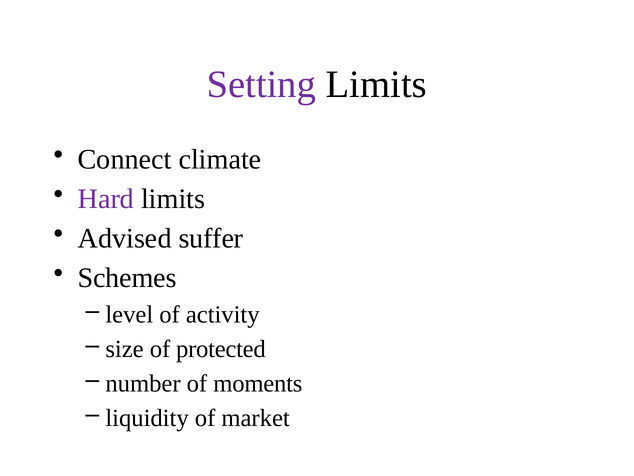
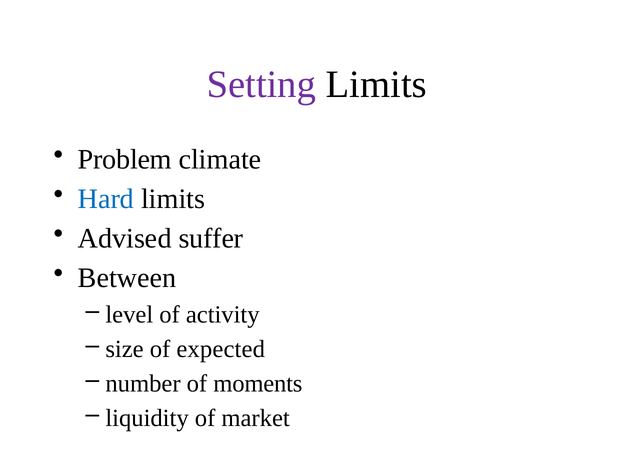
Connect: Connect -> Problem (125, 159)
Hard colour: purple -> blue (106, 199)
Schemes: Schemes -> Between (127, 278)
protected: protected -> expected (221, 349)
